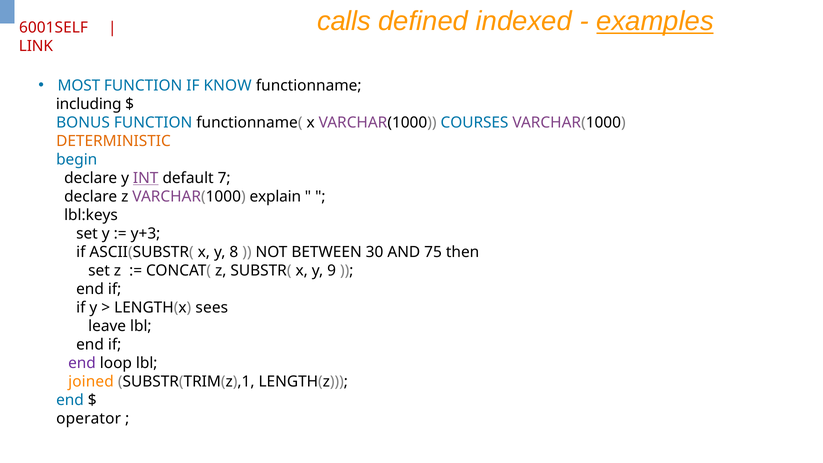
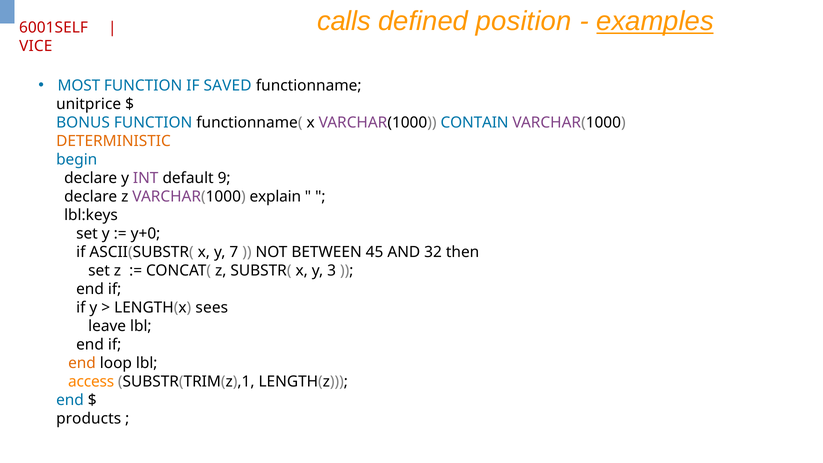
indexed: indexed -> position (524, 21)
LINK: LINK -> VICE (36, 46)
KNOW: KNOW -> SAVED (228, 86)
including: including -> unitprice (89, 104)
COURSES: COURSES -> CONTAIN (475, 123)
INT underline: present -> none (146, 178)
7: 7 -> 9 (224, 178)
y+3: y+3 -> y+0 (146, 234)
8: 8 -> 7 (234, 252)
30: 30 -> 45 (375, 252)
75: 75 -> 32 (433, 252)
9: 9 -> 3 (332, 271)
end colour: purple -> orange (82, 363)
joined: joined -> access (91, 382)
operator: operator -> products (89, 419)
